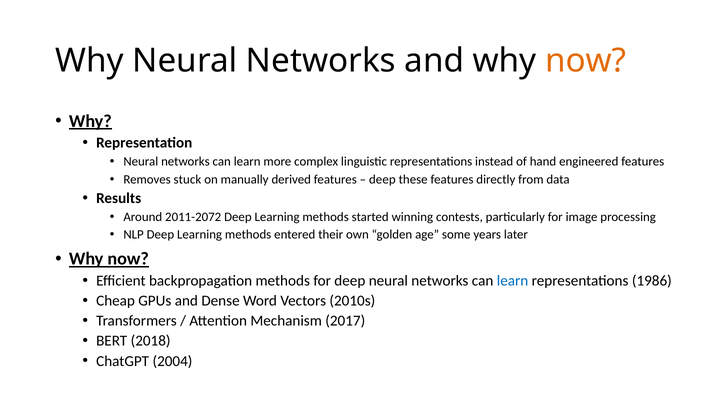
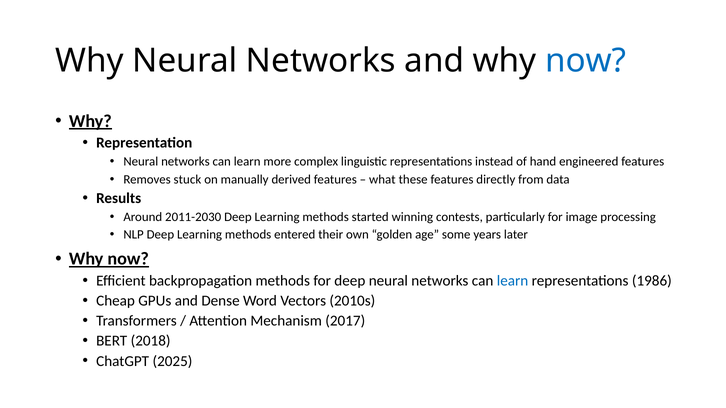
now colour: orange -> blue (586, 61)
deep: deep -> what (382, 179)
2011-2072: 2011-2072 -> 2011-2030 (193, 217)
2004: 2004 -> 2025 (172, 361)
